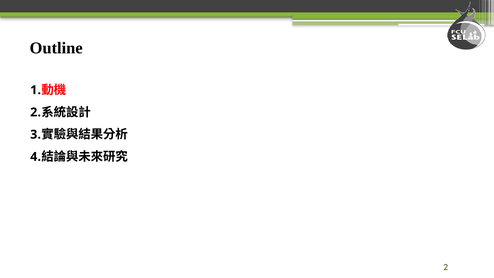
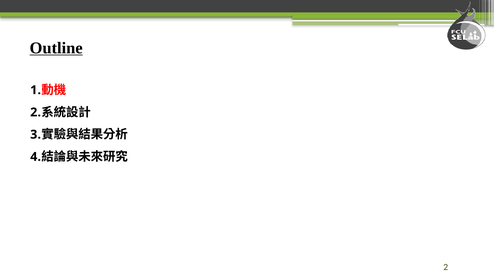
Outline underline: none -> present (56, 48)
